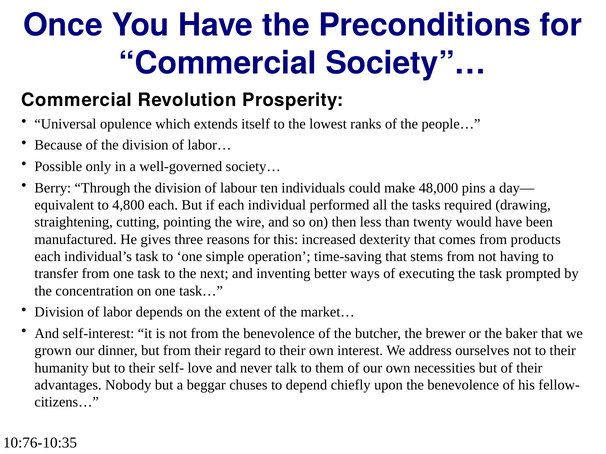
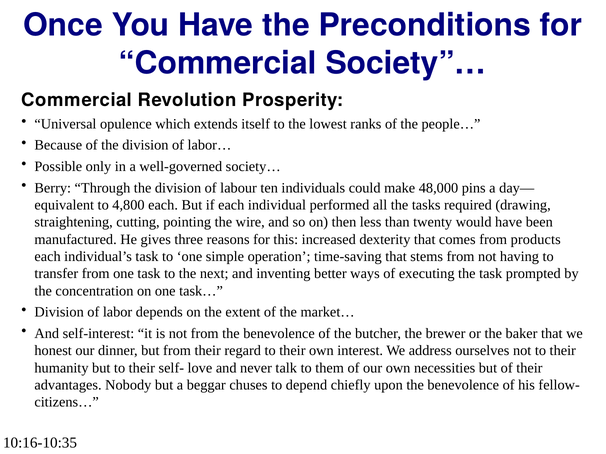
grown: grown -> honest (53, 351)
10:76-10:35: 10:76-10:35 -> 10:16-10:35 (40, 443)
